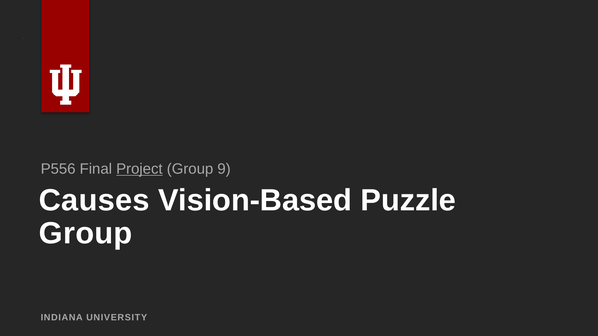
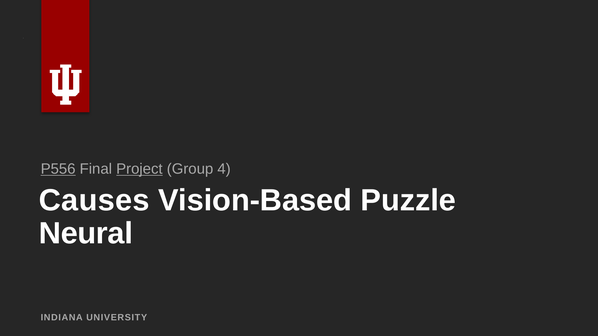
P556 underline: none -> present (58, 169)
9: 9 -> 4 (224, 169)
Group: Group -> Neural (86, 234)
